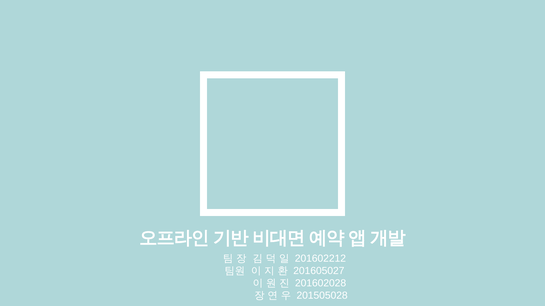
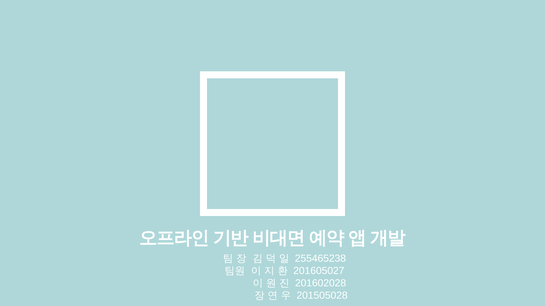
201602212: 201602212 -> 255465238 (320, 259)
